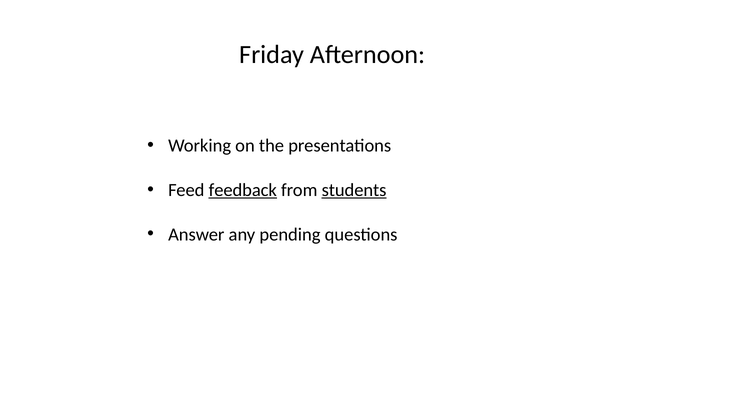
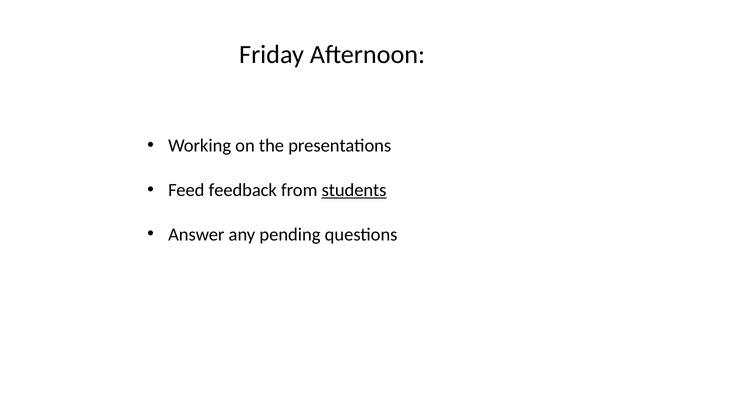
feedback underline: present -> none (243, 190)
